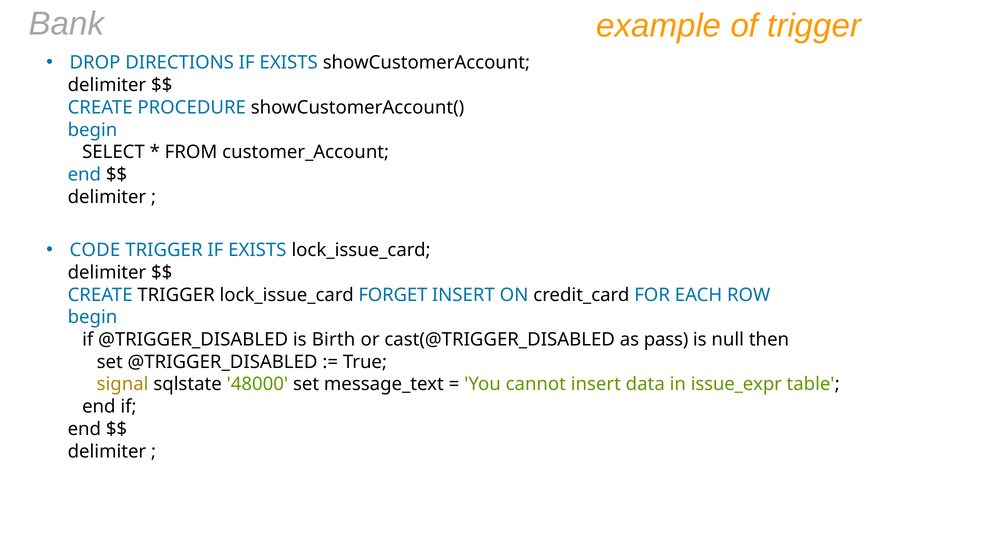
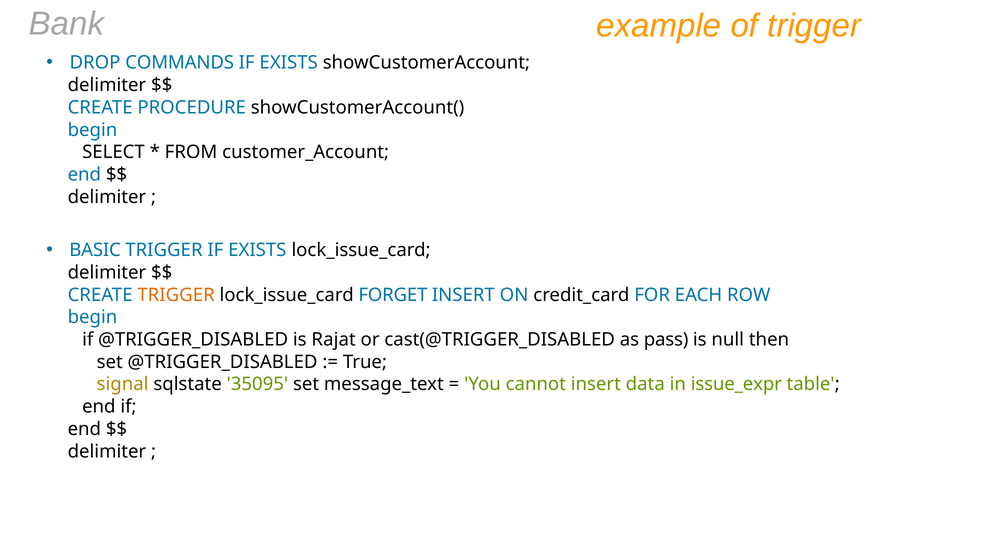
DIRECTIONS: DIRECTIONS -> COMMANDS (180, 63)
CODE: CODE -> BASIC (95, 250)
TRIGGER colour: black -> orange (176, 295)
Birth: Birth -> Rajat (334, 339)
48000: 48000 -> 35095 (257, 384)
